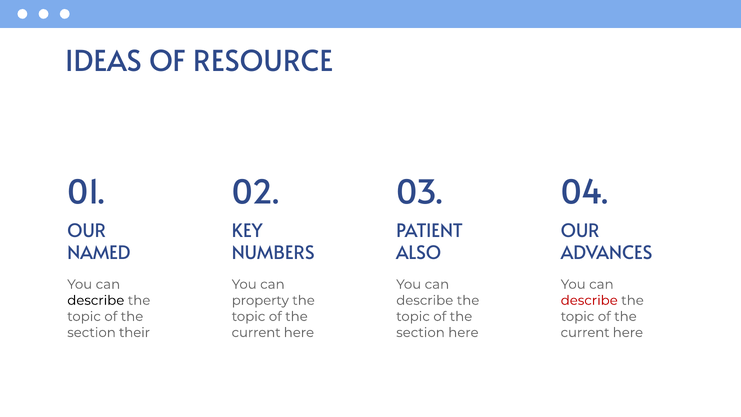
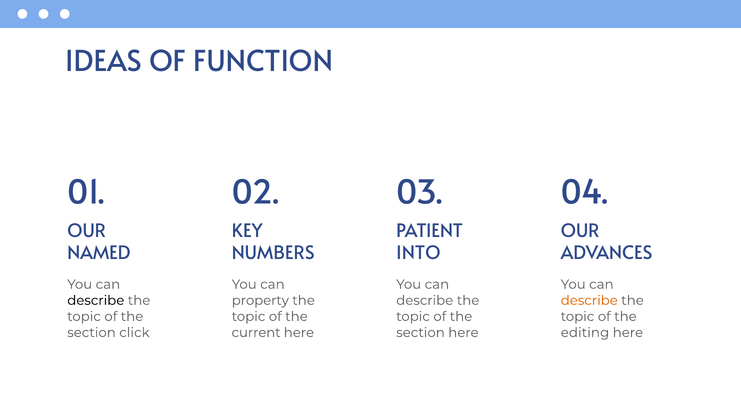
RESOURCE: RESOURCE -> FUNCTION (263, 62)
ALSO: ALSO -> INTO (418, 253)
describe colour: red -> orange (589, 300)
their: their -> click (134, 332)
current: current -> editing (585, 332)
